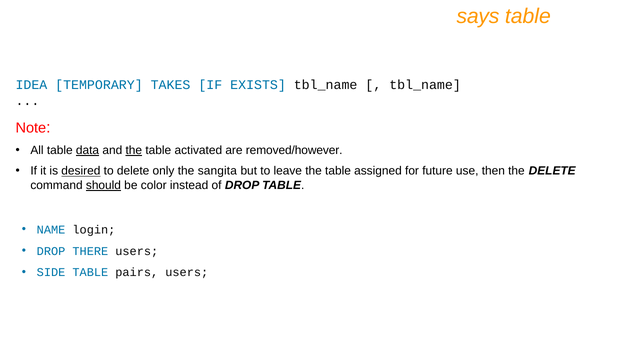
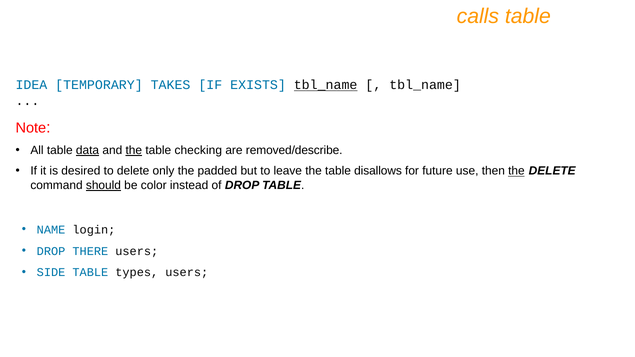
says: says -> calls (478, 17)
tbl_name underline: none -> present (326, 85)
activated: activated -> checking (198, 151)
removed/however: removed/however -> removed/describe (294, 151)
desired underline: present -> none (81, 171)
sangita: sangita -> padded (217, 171)
assigned: assigned -> disallows (378, 171)
the underline: none -> present (516, 171)
pairs: pairs -> types (137, 273)
